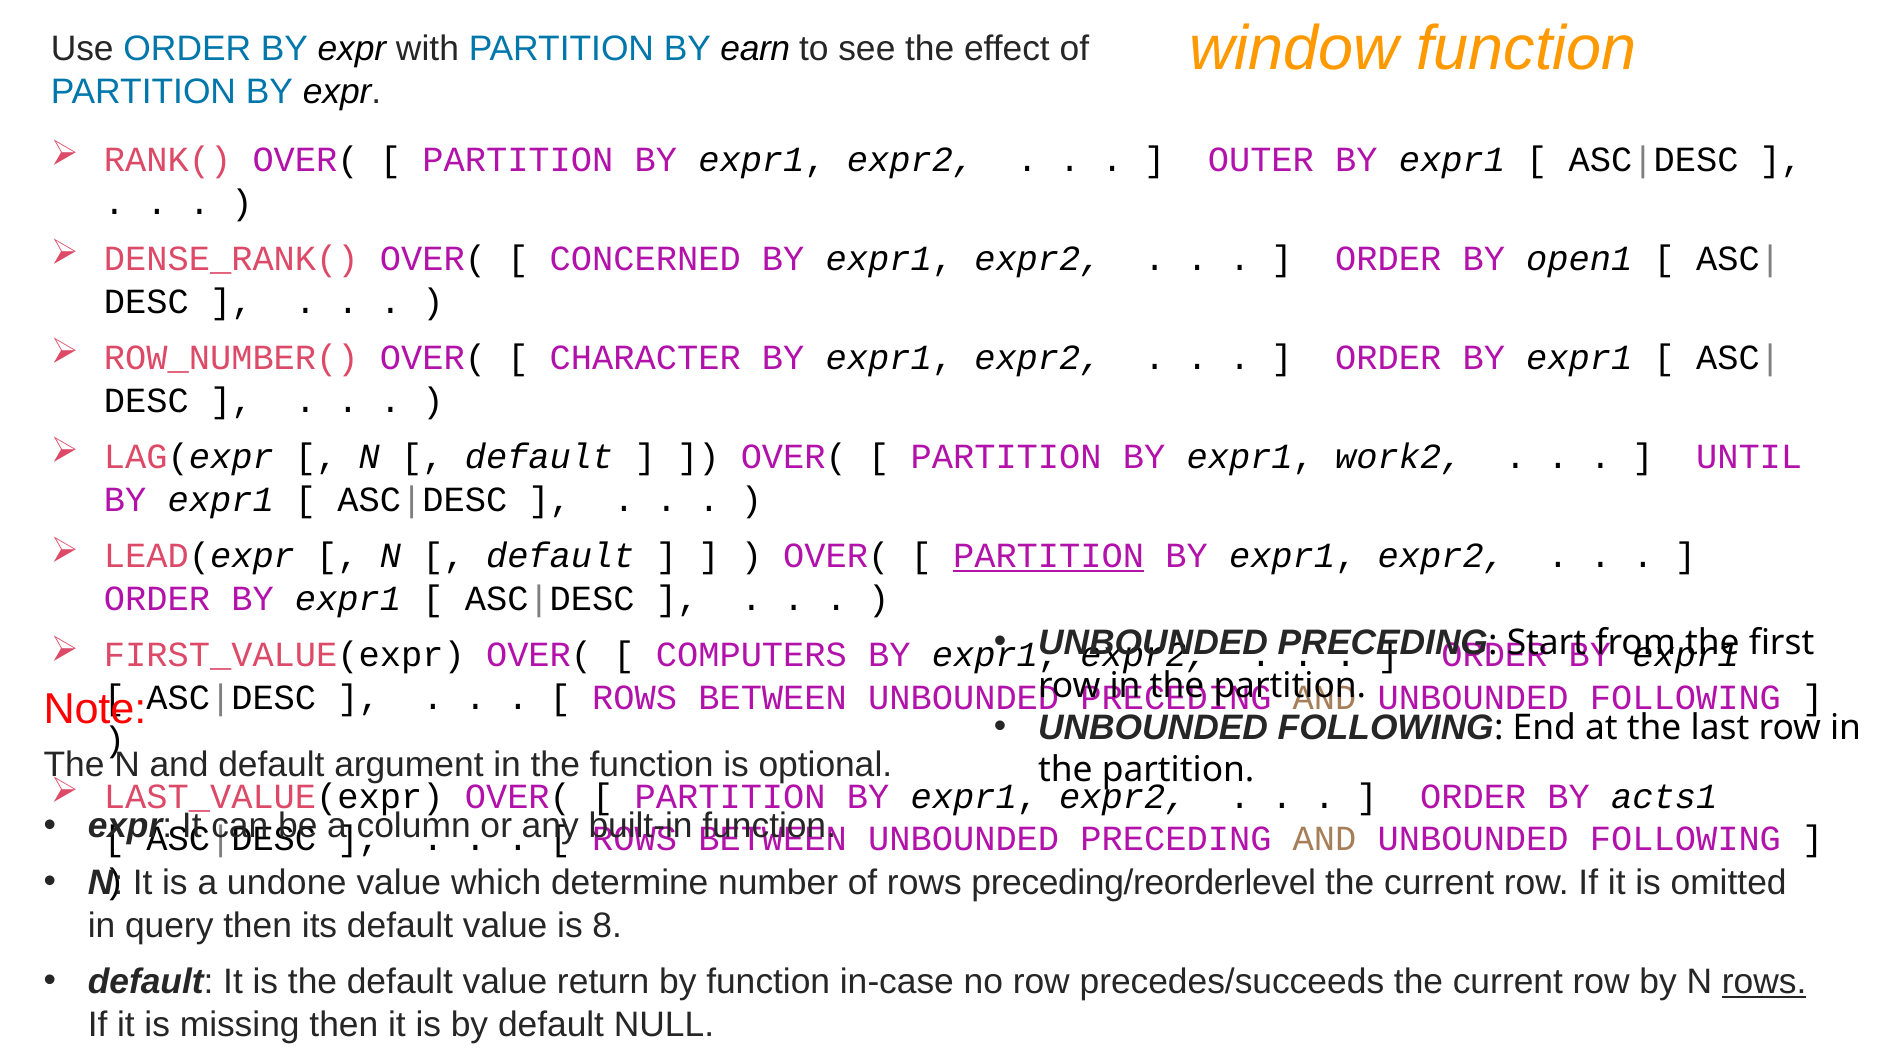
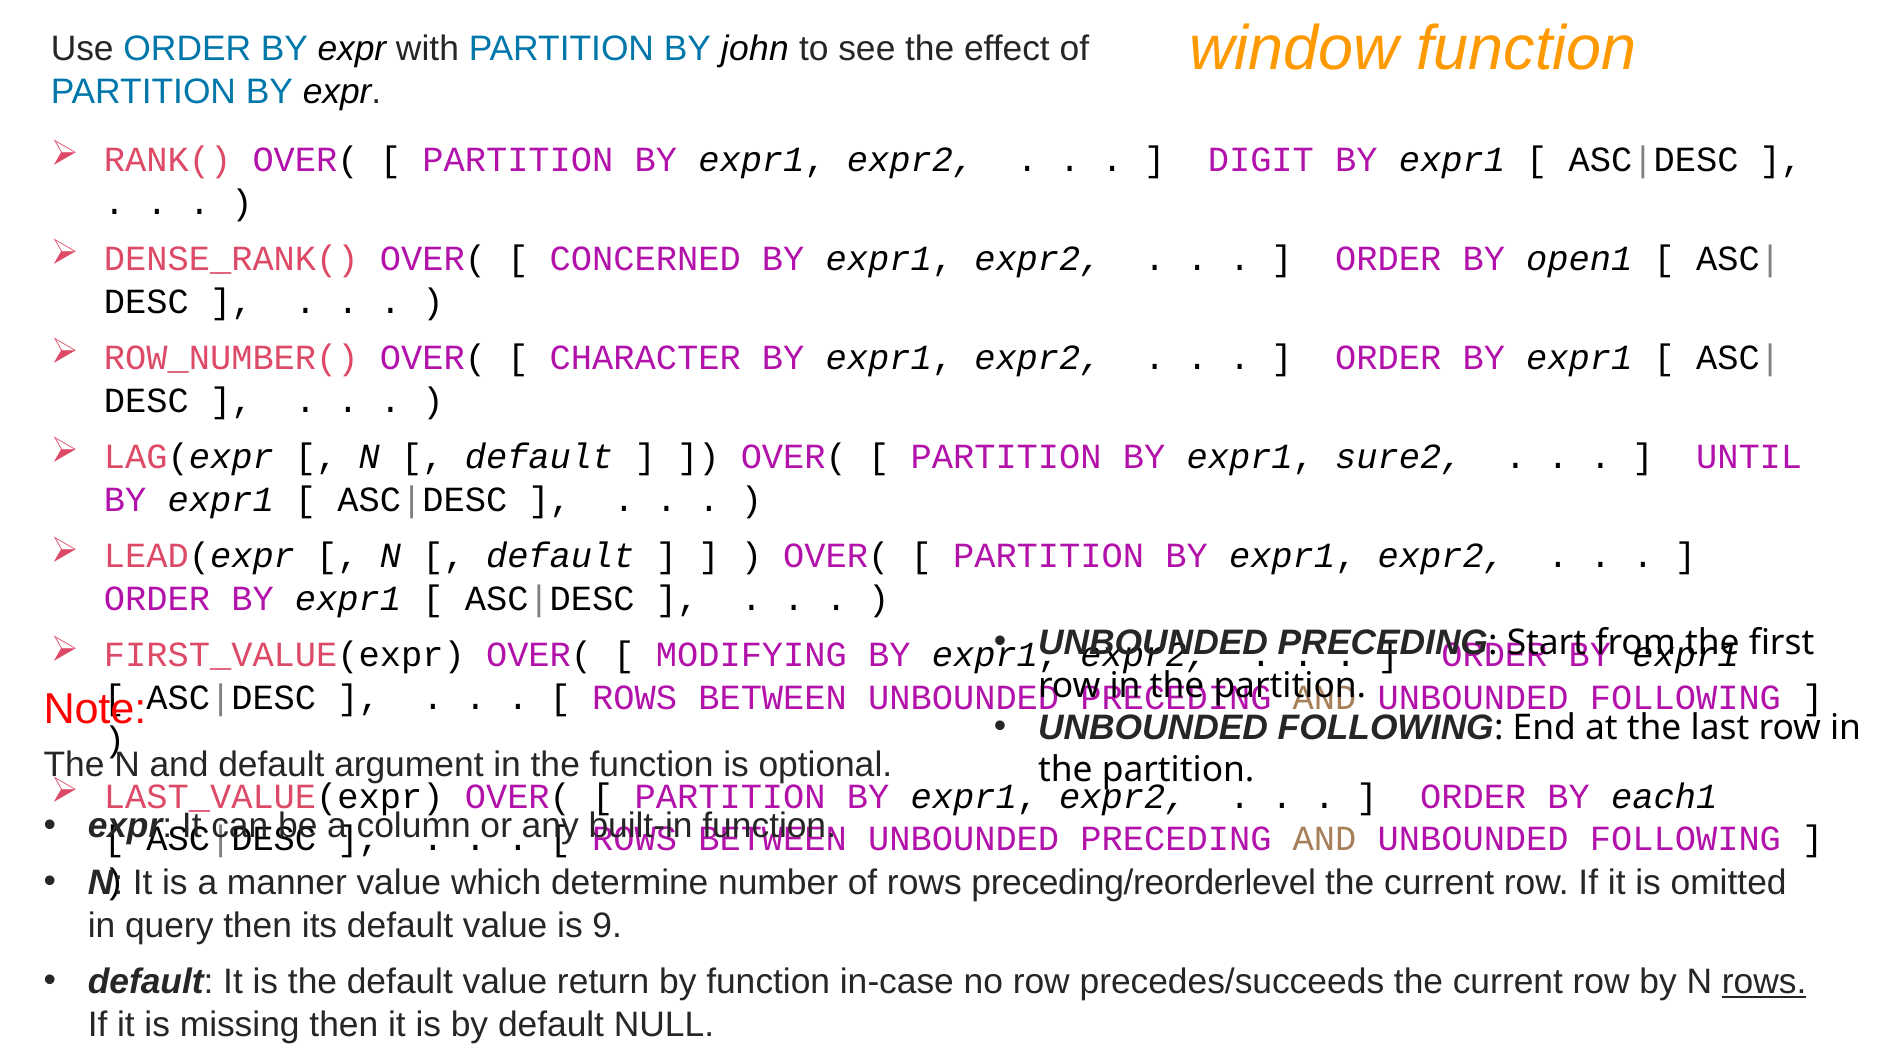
earn: earn -> john (755, 49)
OUTER: OUTER -> DIGIT (1261, 160)
work2: work2 -> sure2 (1399, 457)
PARTITION underline: present -> none (1049, 556)
COMPUTERS: COMPUTERS -> MODIFYING (751, 655)
acts1: acts1 -> each1 (1664, 797)
undone: undone -> manner (287, 883)
8: 8 -> 9 (607, 926)
